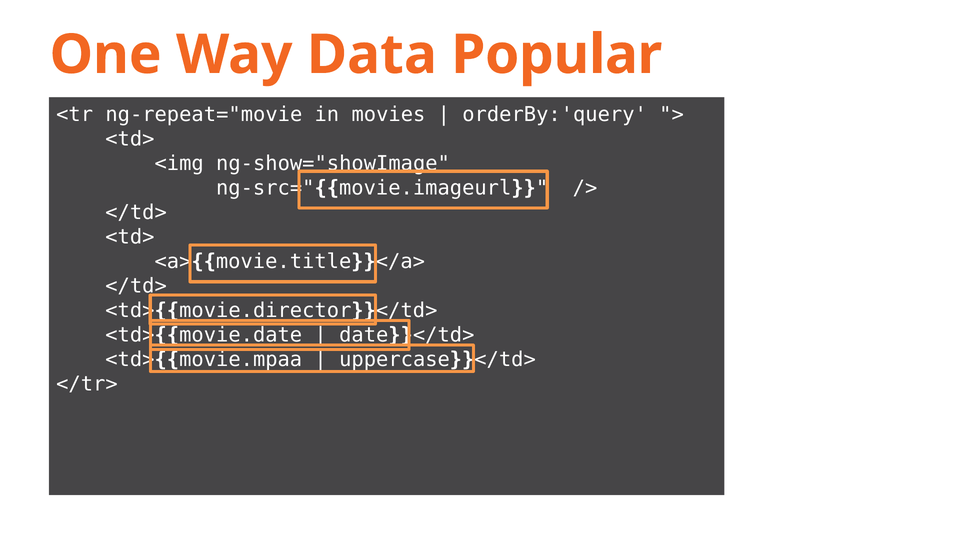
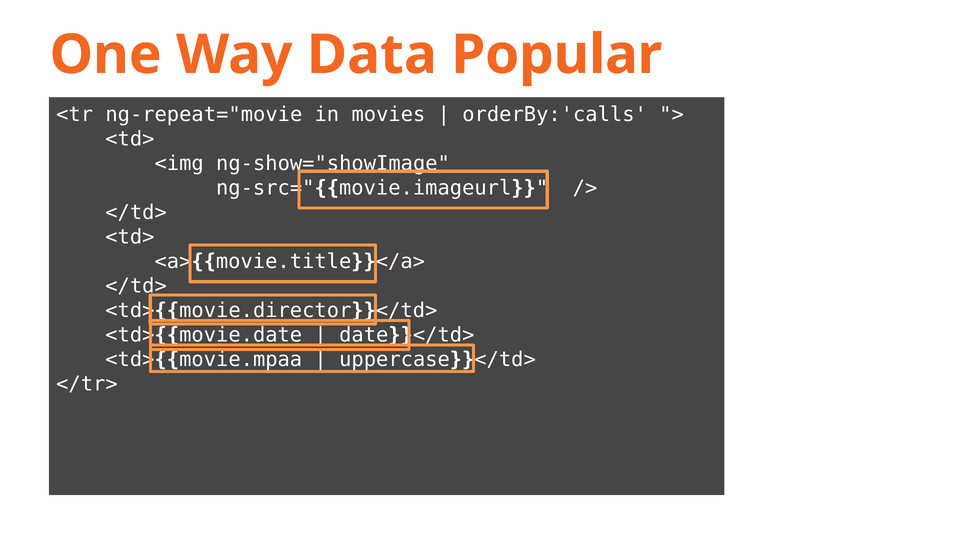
orderBy:'query: orderBy:'query -> orderBy:'calls (555, 114)
